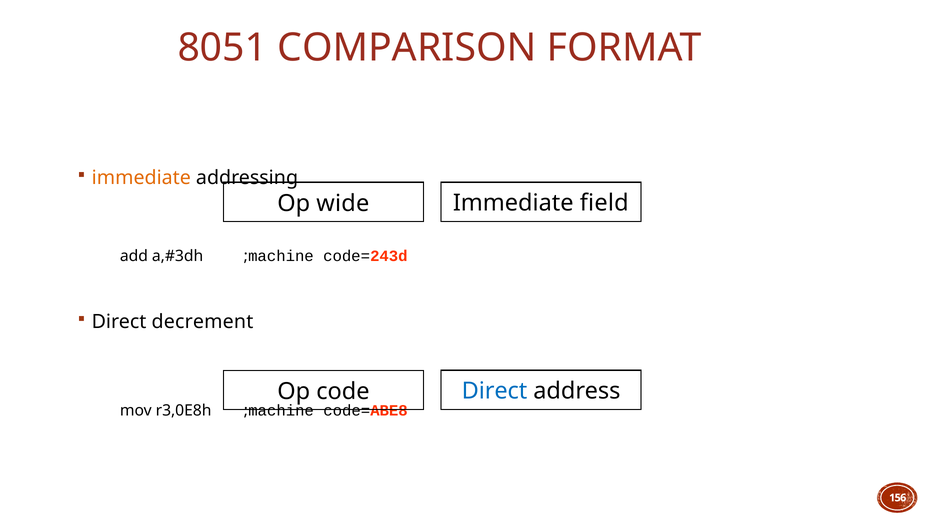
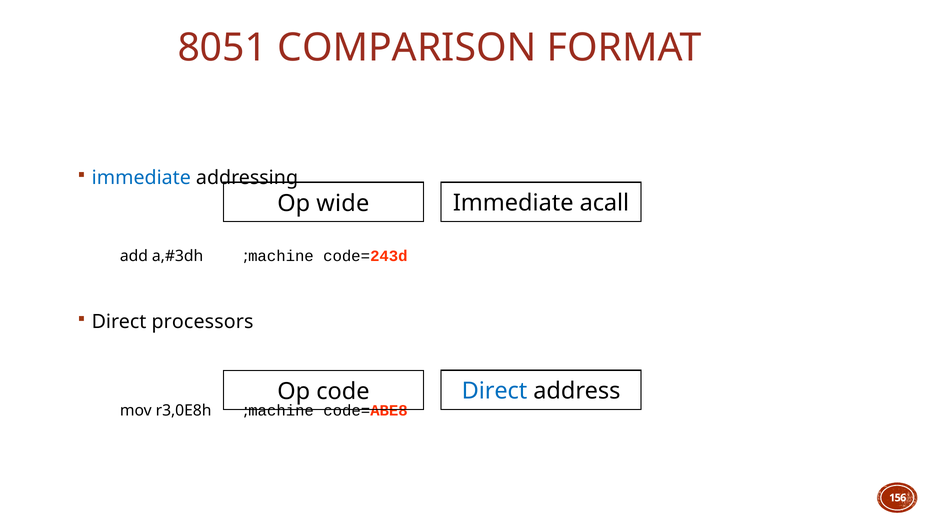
immediate colour: orange -> blue (141, 178)
field: field -> acall (604, 203)
decrement: decrement -> processors (202, 322)
